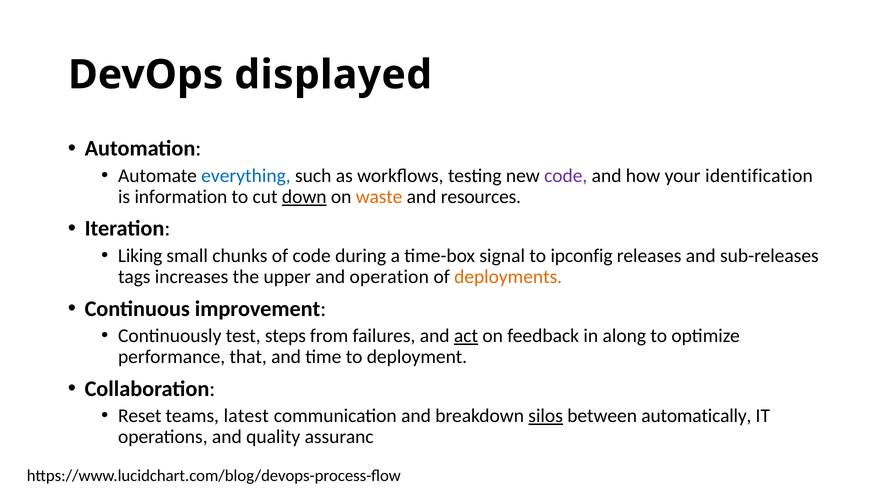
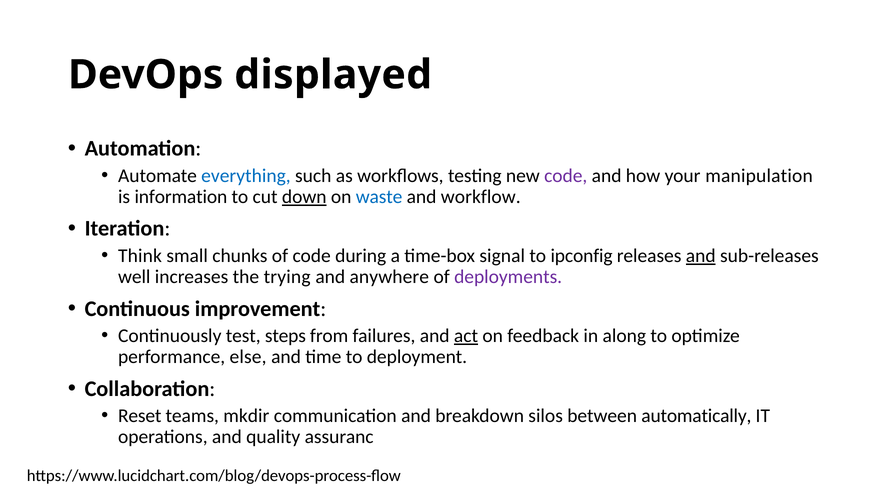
identification: identification -> manipulation (759, 176)
waste colour: orange -> blue (379, 197)
resources: resources -> workflow (481, 197)
Liking: Liking -> Think (140, 256)
and underline: none -> present (701, 256)
tags: tags -> well (134, 277)
upper: upper -> trying (287, 277)
operation: operation -> anywhere (389, 277)
deployments colour: orange -> purple (508, 277)
that: that -> else (248, 357)
latest: latest -> mkdir (246, 416)
silos underline: present -> none (546, 416)
